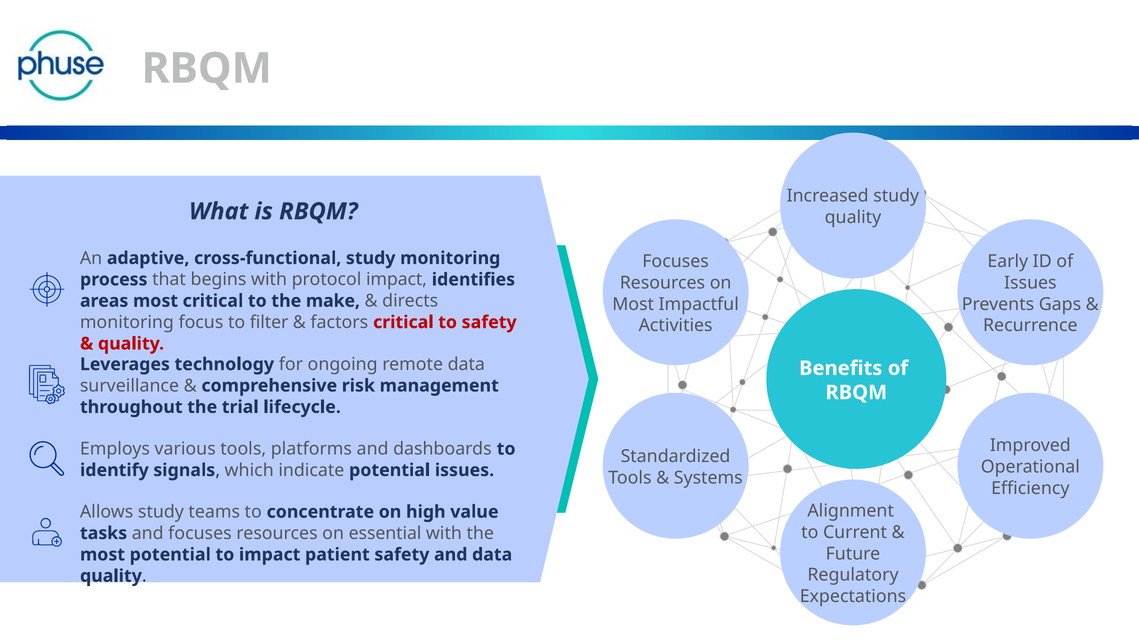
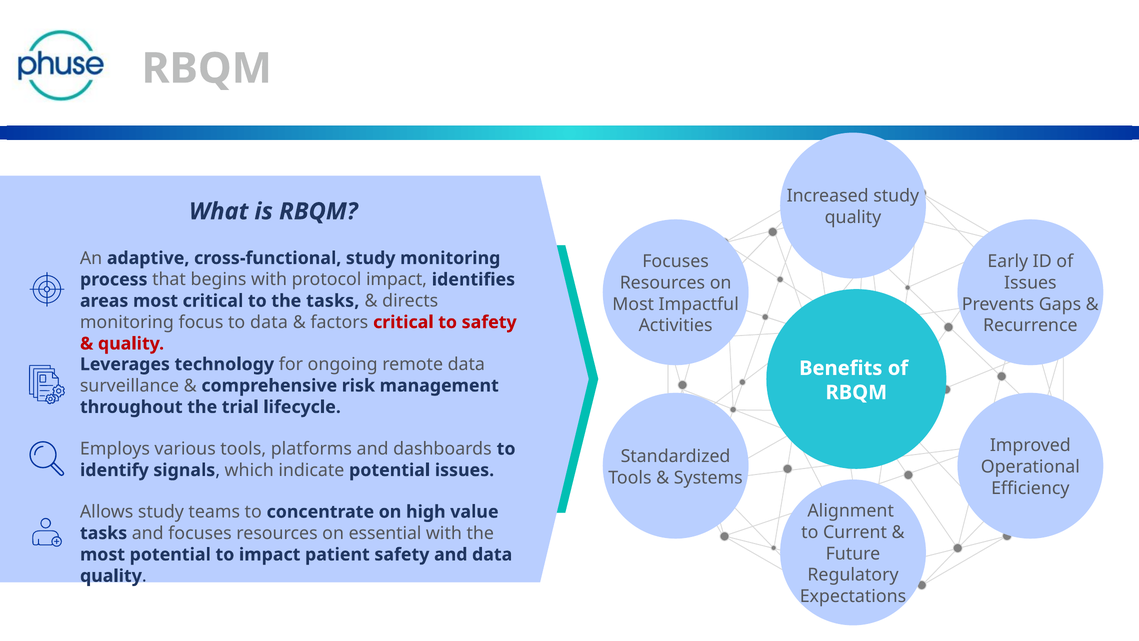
the make: make -> tasks (333, 301)
to filter: filter -> data (269, 322)
